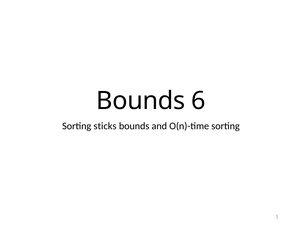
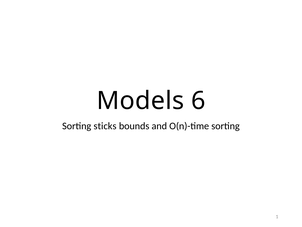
Bounds: Bounds -> Models (140, 101)
